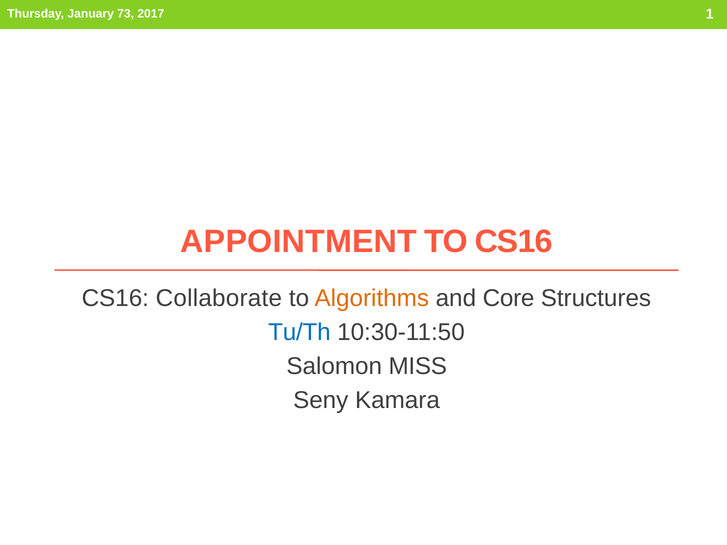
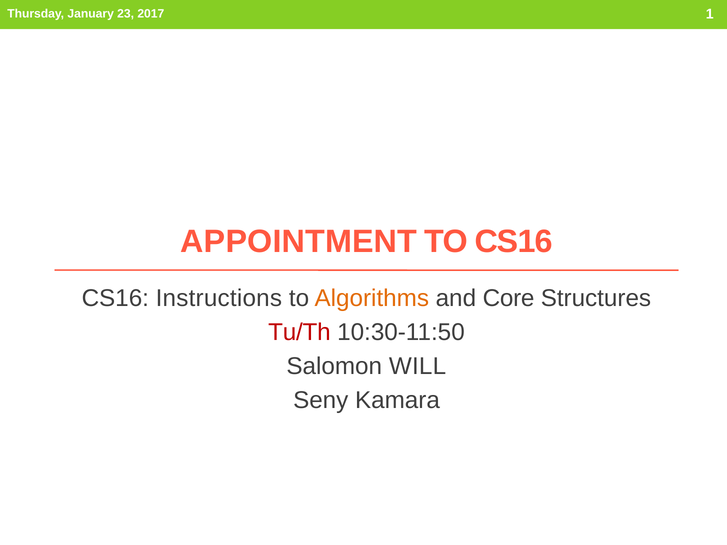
73: 73 -> 23 (126, 14)
Collaborate: Collaborate -> Instructions (219, 299)
Tu/Th colour: blue -> red (299, 332)
MISS: MISS -> WILL (418, 366)
